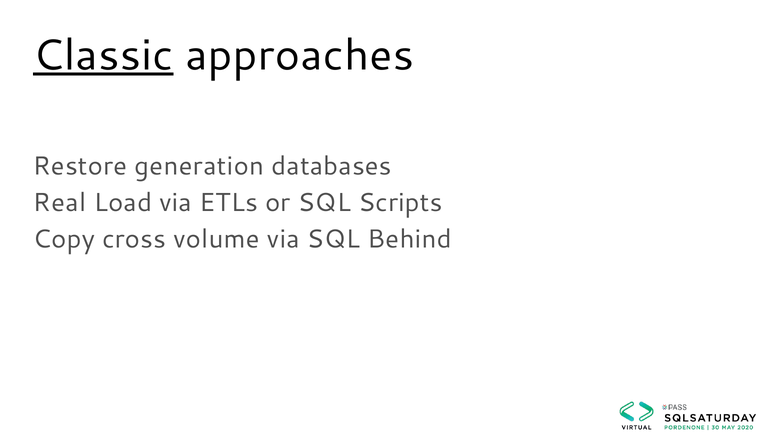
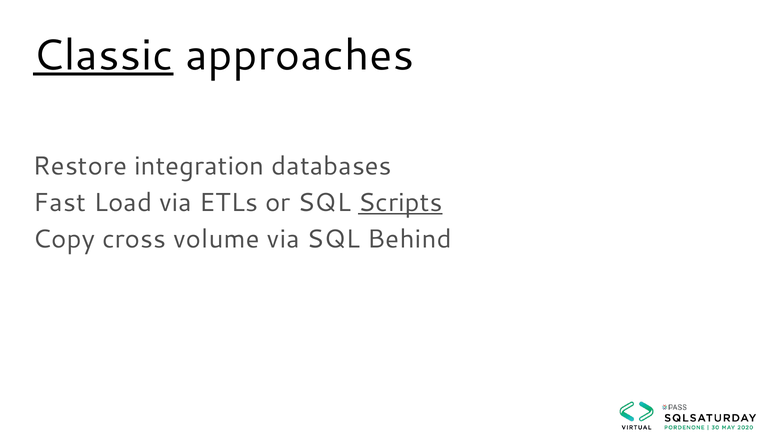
generation: generation -> integration (199, 166)
Real: Real -> Fast (60, 203)
Scripts underline: none -> present (400, 203)
